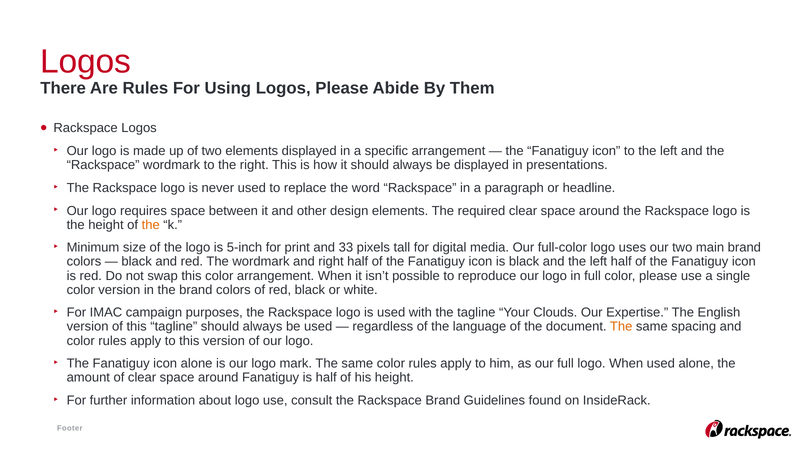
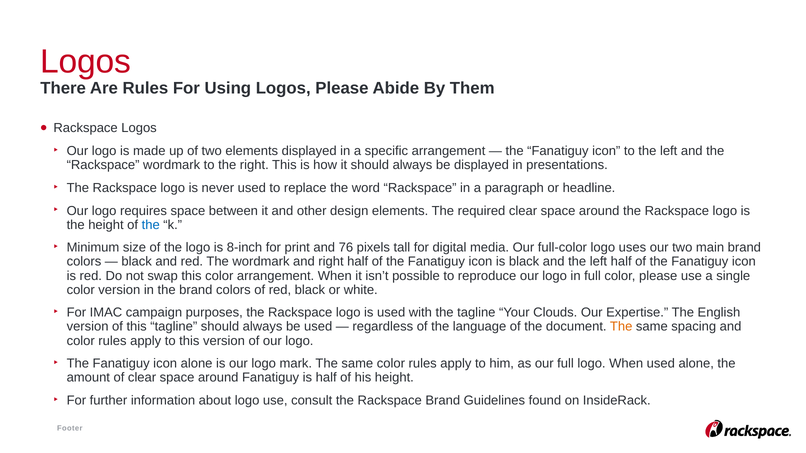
the colour: orange -> blue (151, 225)
5-inch: 5-inch -> 8-inch (245, 248)
33: 33 -> 76 (346, 248)
